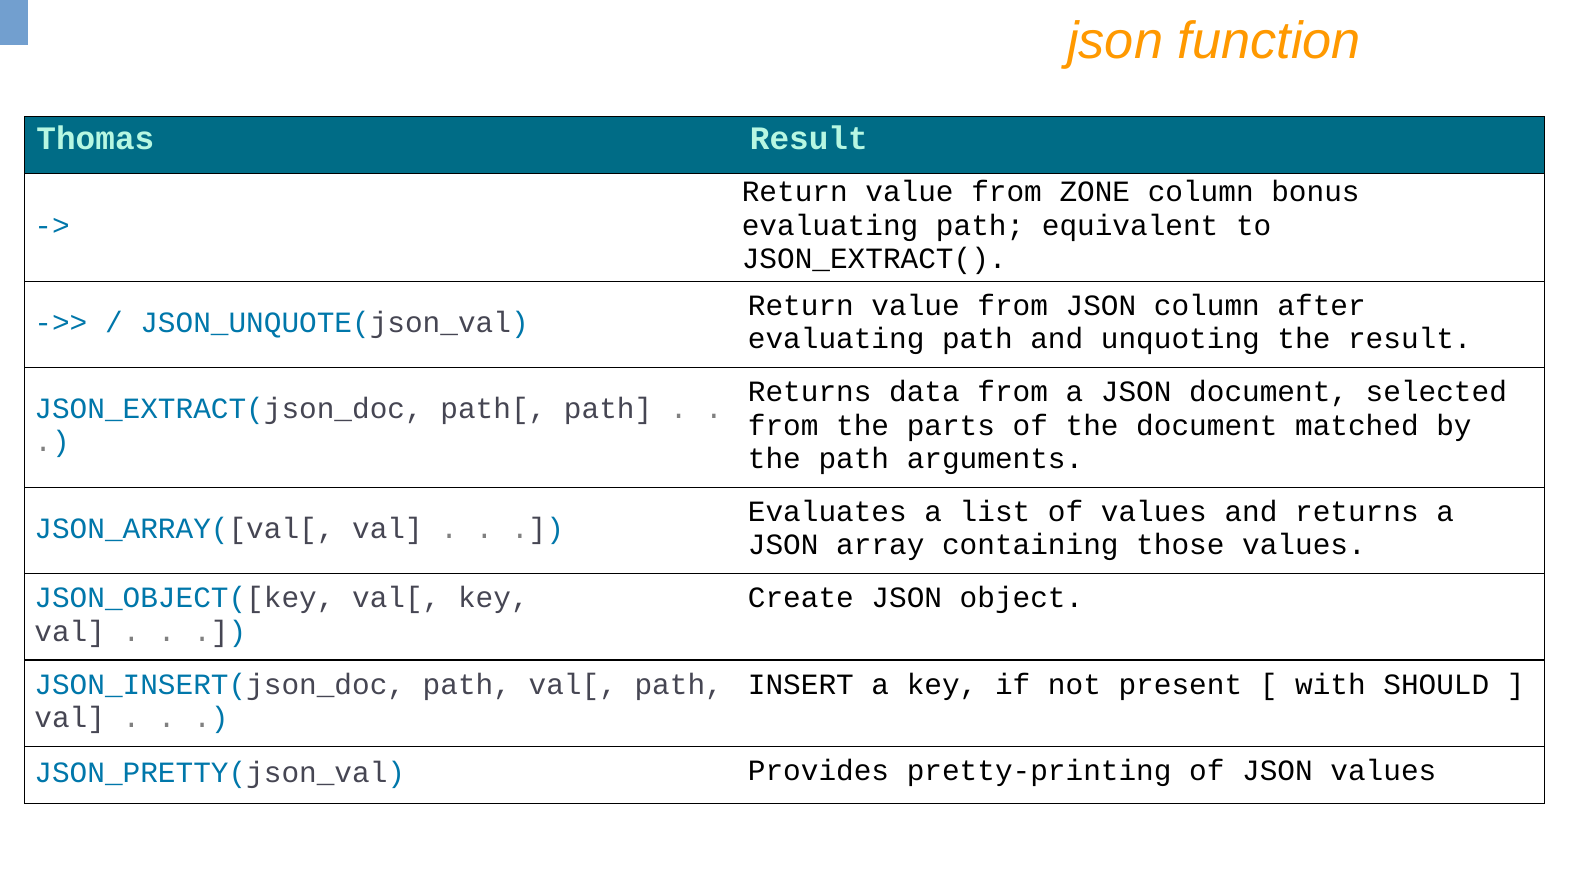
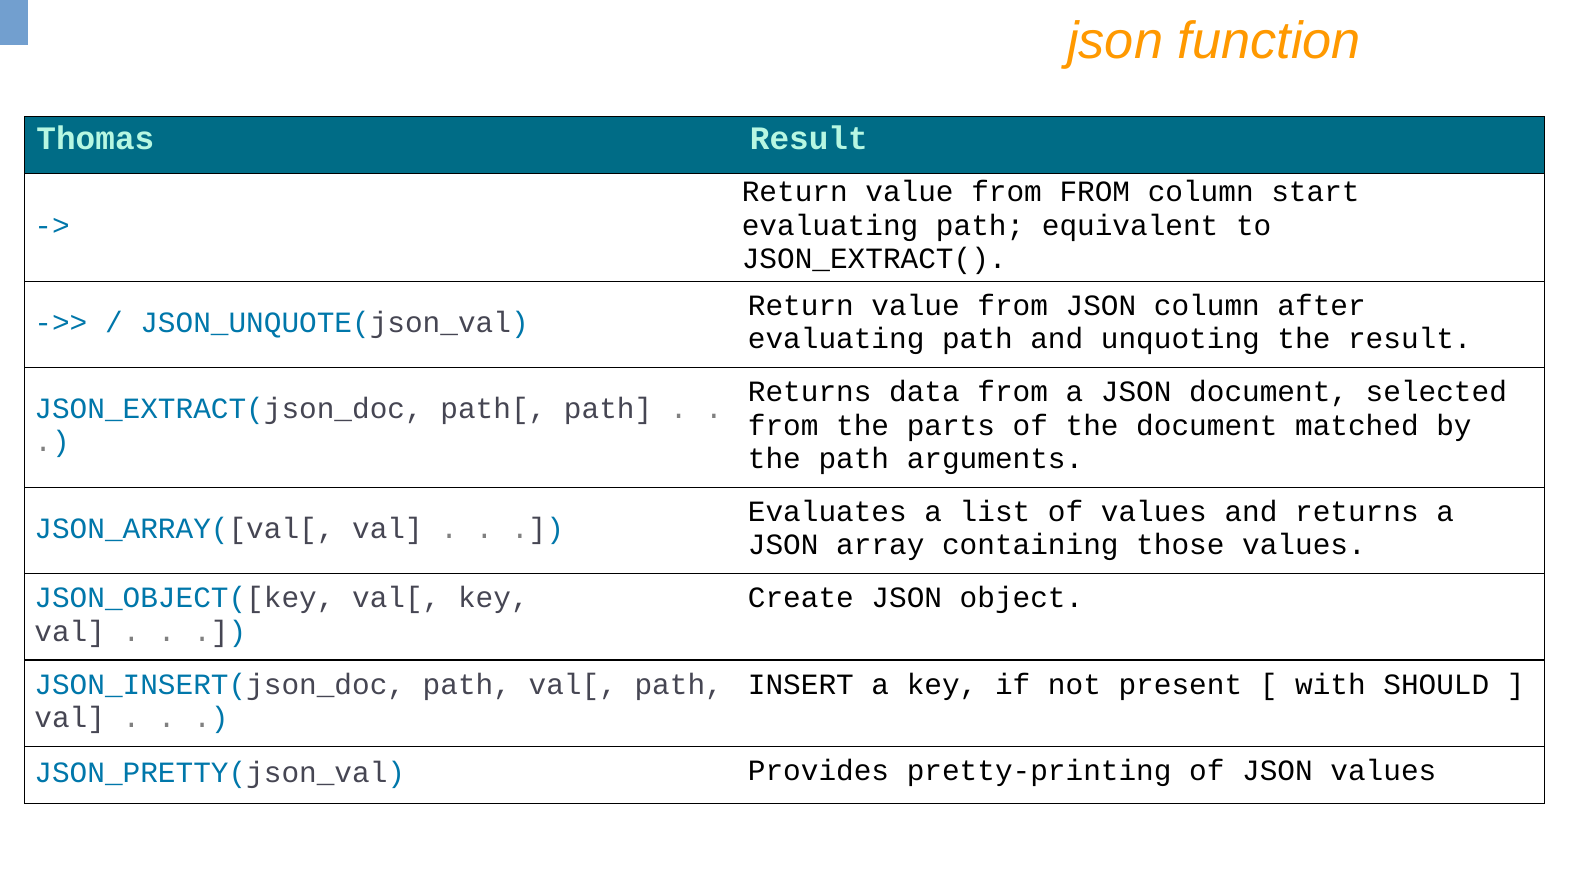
from ZONE: ZONE -> FROM (1095, 192)
bonus: bonus -> start (1315, 192)
